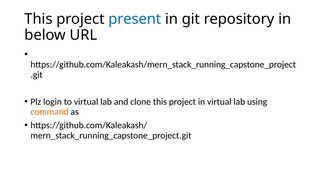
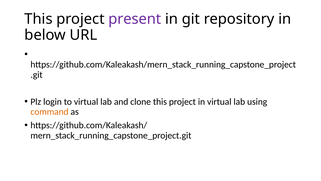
present colour: blue -> purple (135, 19)
